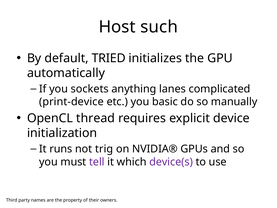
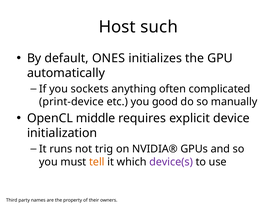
TRIED: TRIED -> ONES (109, 58)
lanes: lanes -> often (172, 89)
basic: basic -> good (165, 102)
thread: thread -> middle (96, 118)
tell colour: purple -> orange (97, 162)
